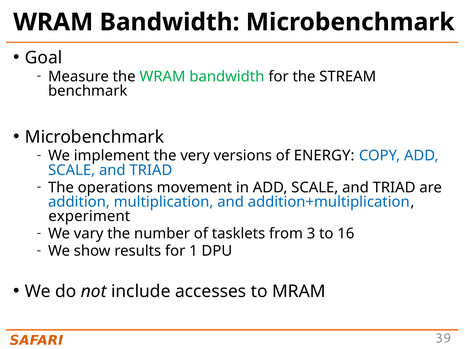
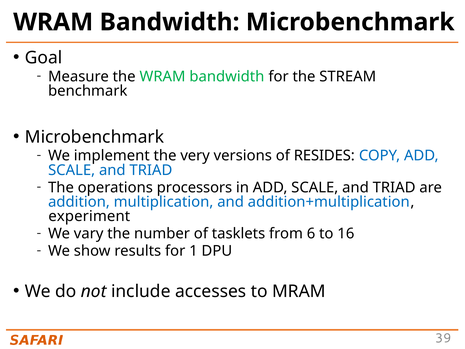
ENERGY: ENERGY -> RESIDES (324, 156)
movement: movement -> processors (194, 187)
3: 3 -> 6 (311, 234)
